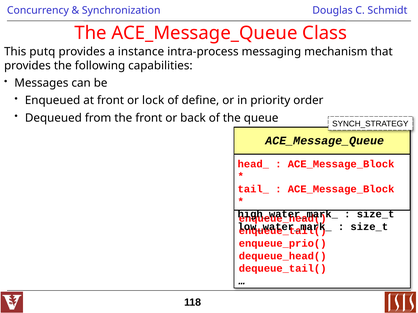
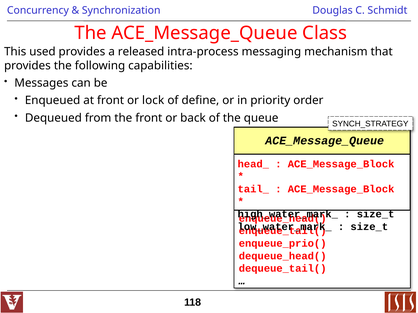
putq: putq -> used (42, 52)
instance: instance -> released (141, 52)
